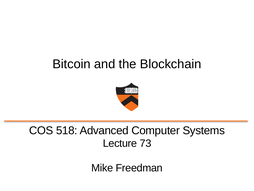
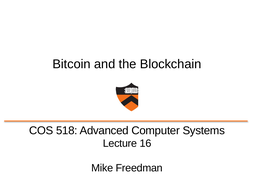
73: 73 -> 16 (145, 143)
